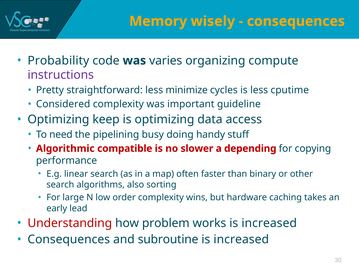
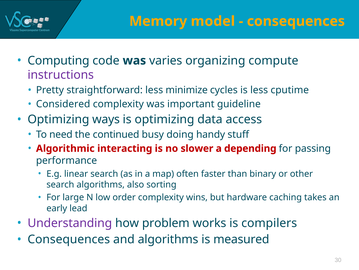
wisely: wisely -> model (213, 21)
Probability: Probability -> Computing (58, 60)
keep: keep -> ways (106, 119)
pipelining: pipelining -> continued (116, 134)
compatible: compatible -> interacting (125, 148)
copying: copying -> passing (313, 148)
Understanding colour: red -> purple (70, 223)
works is increased: increased -> compilers (269, 223)
and subroutine: subroutine -> algorithms (168, 239)
increased: increased -> measured (241, 239)
